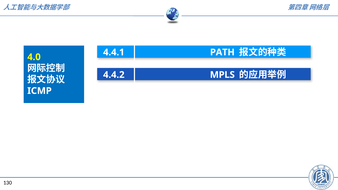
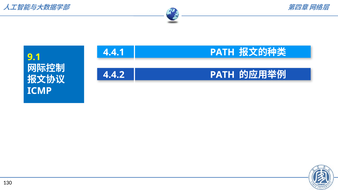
4.0: 4.0 -> 9.1 (34, 57)
4.4.2 MPLS: MPLS -> PATH (222, 75)
